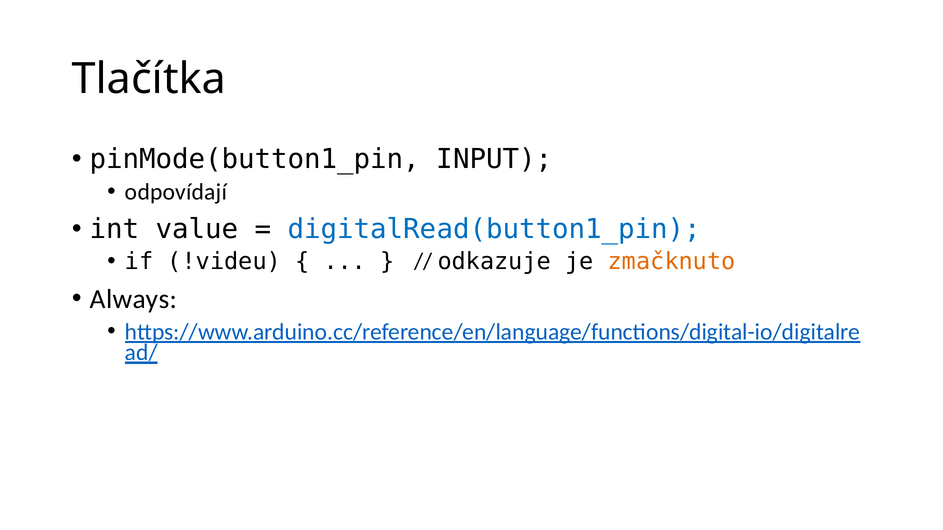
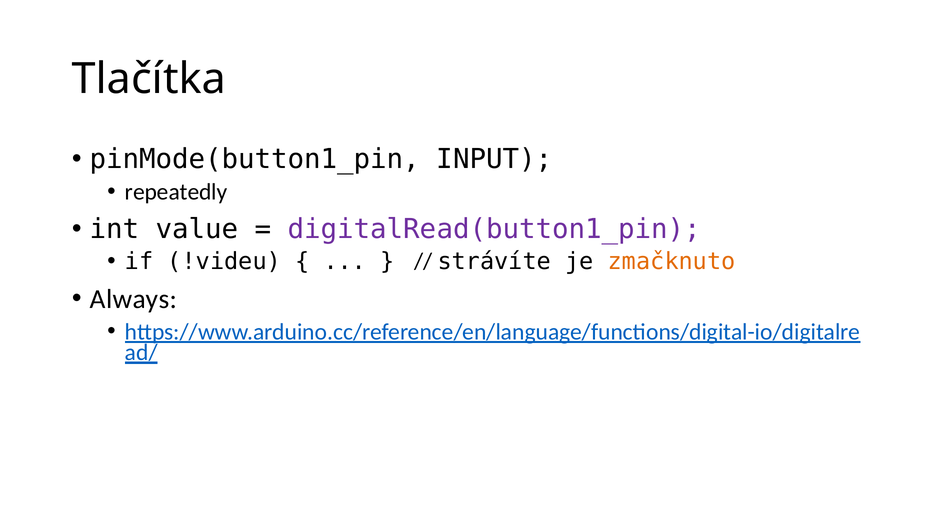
odpovídají: odpovídají -> repeatedly (176, 192)
digitalRead(button1_pin colour: blue -> purple (494, 229)
odkazuje: odkazuje -> strávíte (494, 262)
